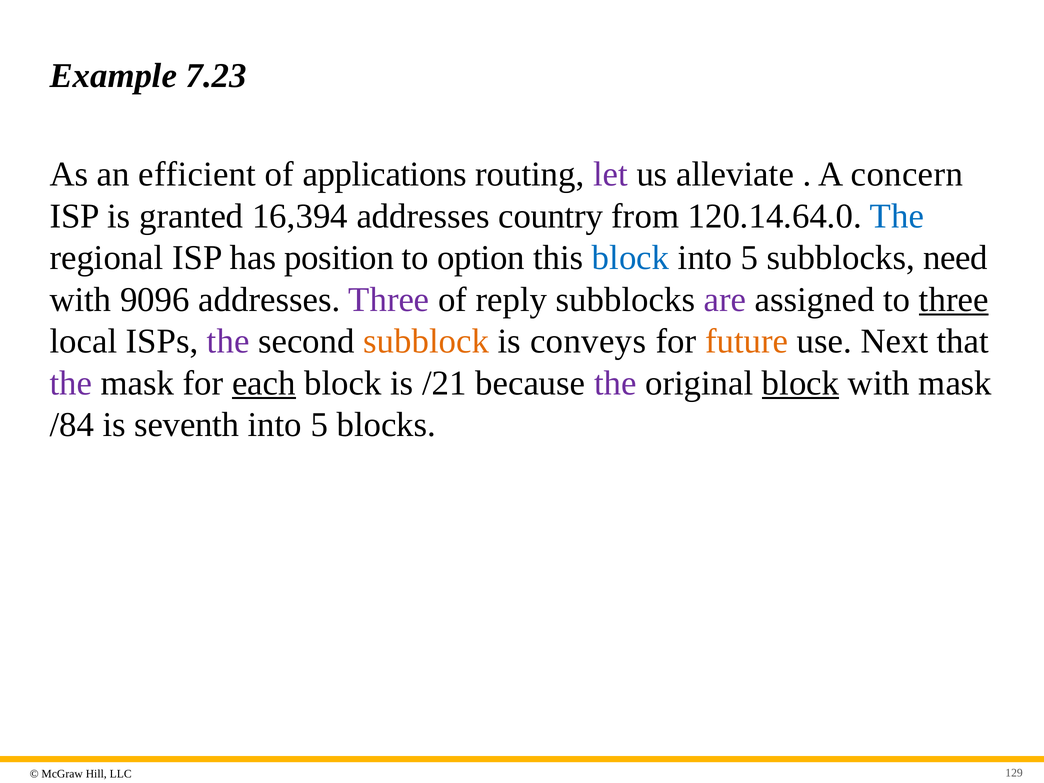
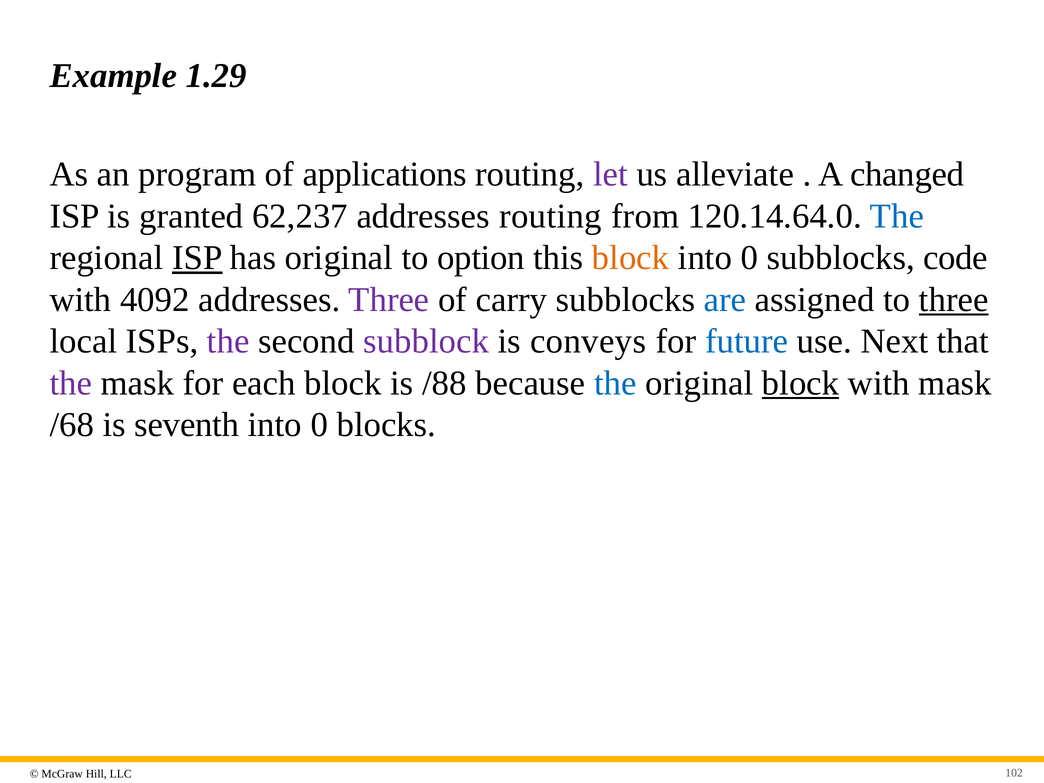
7.23: 7.23 -> 1.29 (216, 76)
efficient: efficient -> program (197, 174)
concern: concern -> changed (907, 174)
16,394: 16,394 -> 62,237 (300, 216)
addresses country: country -> routing (550, 216)
ISP underline: none -> present (197, 258)
has position: position -> original (339, 258)
block colour: blue -> orange (631, 258)
5: 5 -> 0 (750, 258)
need: need -> code (955, 258)
9096: 9096 -> 4092 (155, 300)
reply: reply -> carry (511, 300)
are colour: purple -> blue (725, 300)
subblock colour: orange -> purple (426, 341)
future colour: orange -> blue (747, 341)
each underline: present -> none (264, 383)
/21: /21 -> /88 (444, 383)
the colour: purple -> blue (615, 383)
/84: /84 -> /68 (72, 425)
5: 5 -> 0 (319, 425)
129: 129 -> 102 (1014, 773)
